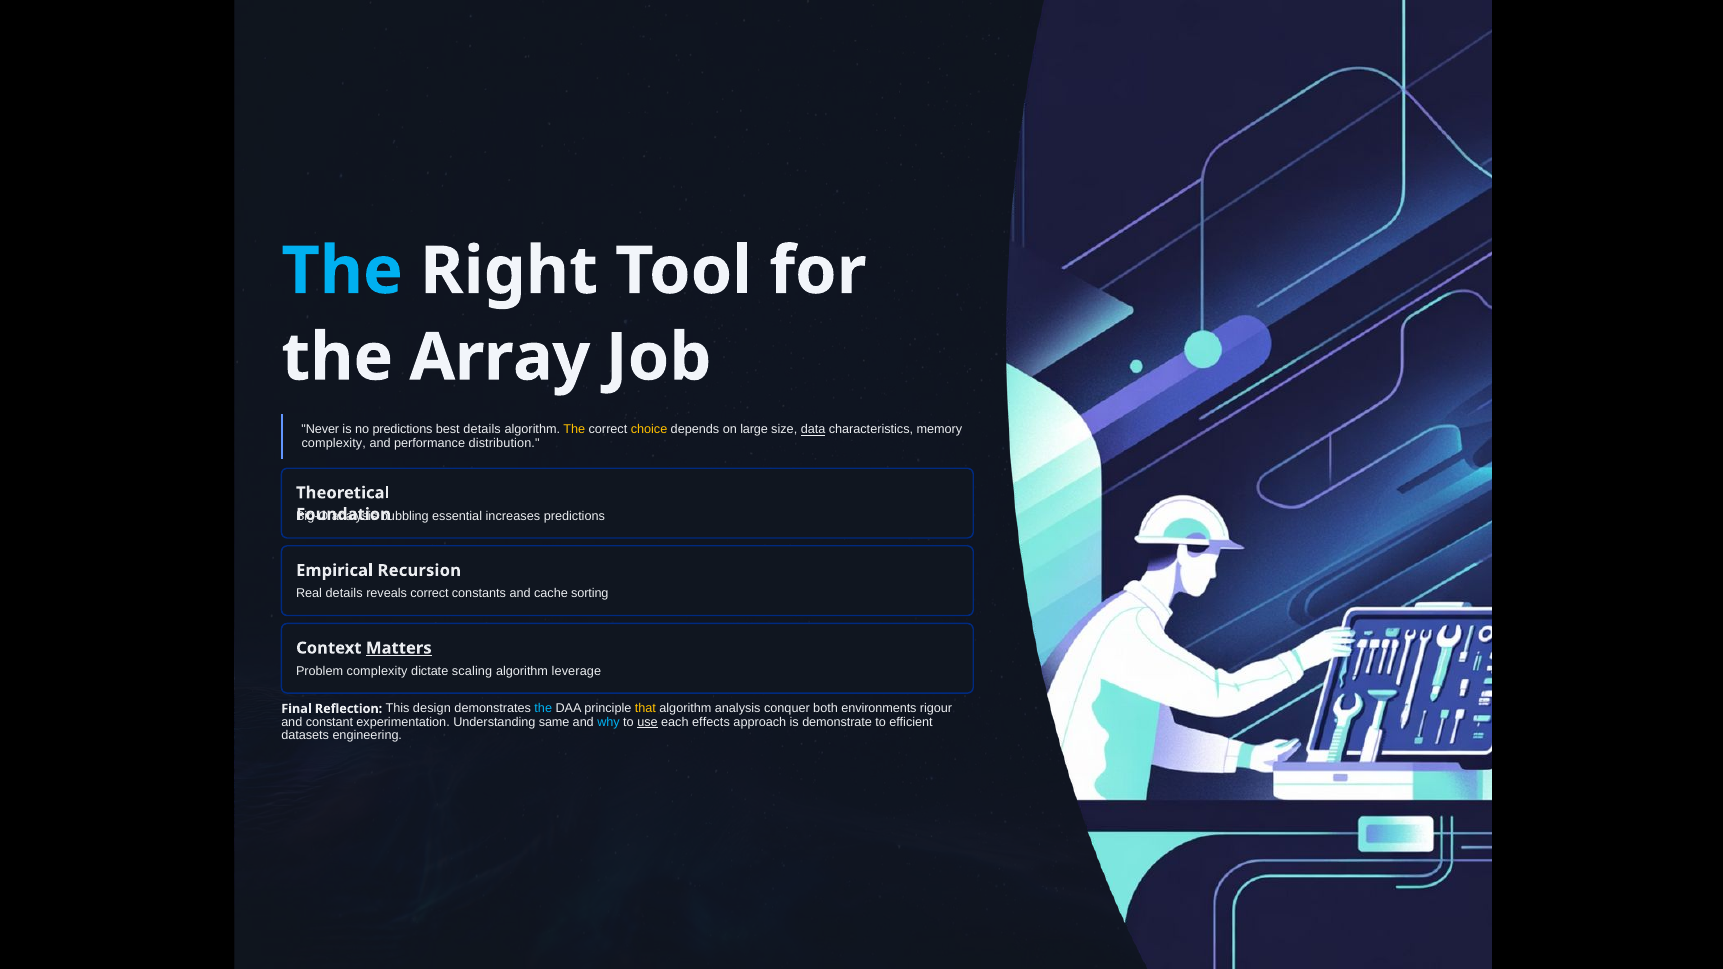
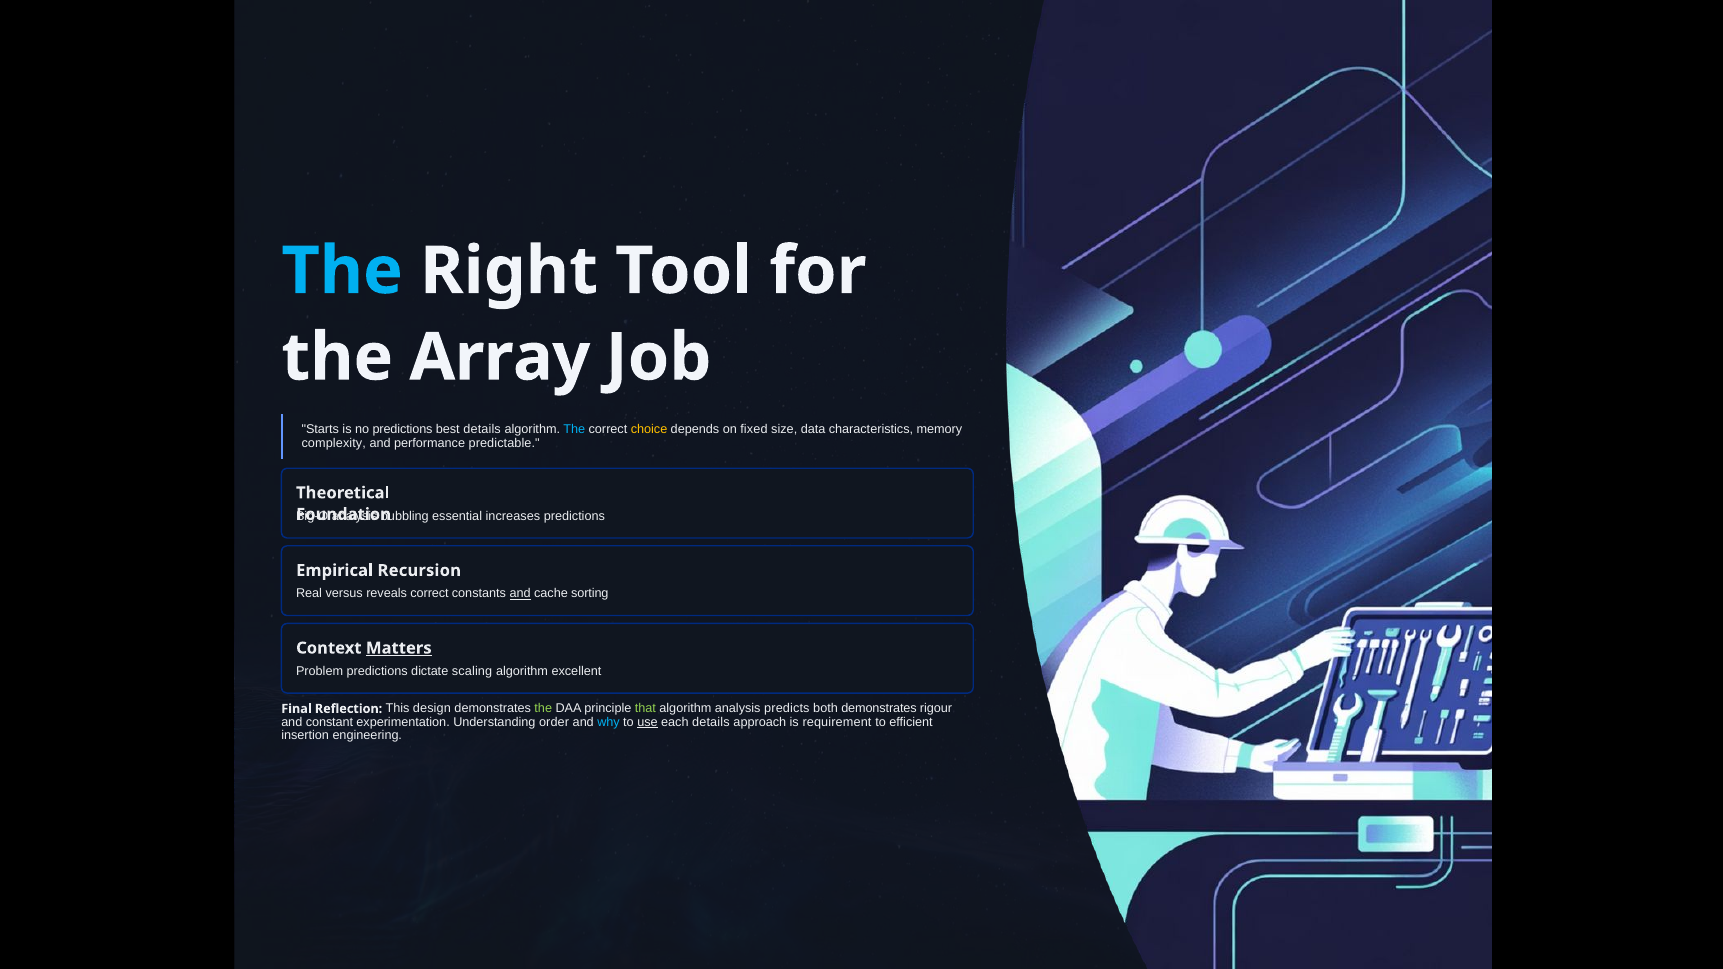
Never: Never -> Starts (320, 430)
The colour: yellow -> light blue (574, 430)
large: large -> fixed (754, 430)
data underline: present -> none (813, 430)
distribution: distribution -> predictable (504, 443)
Real details: details -> versus (344, 594)
and underline: none -> present (520, 594)
Problem complexity: complexity -> predictions (377, 672)
leverage: leverage -> excellent (576, 672)
the colour: light blue -> light green (543, 709)
that colour: yellow -> light green (645, 709)
conquer: conquer -> predicts (787, 709)
both environments: environments -> demonstrates (879, 709)
same: same -> order (554, 722)
each effects: effects -> details (711, 722)
demonstrate: demonstrate -> requirement (837, 722)
datasets: datasets -> insertion (305, 736)
